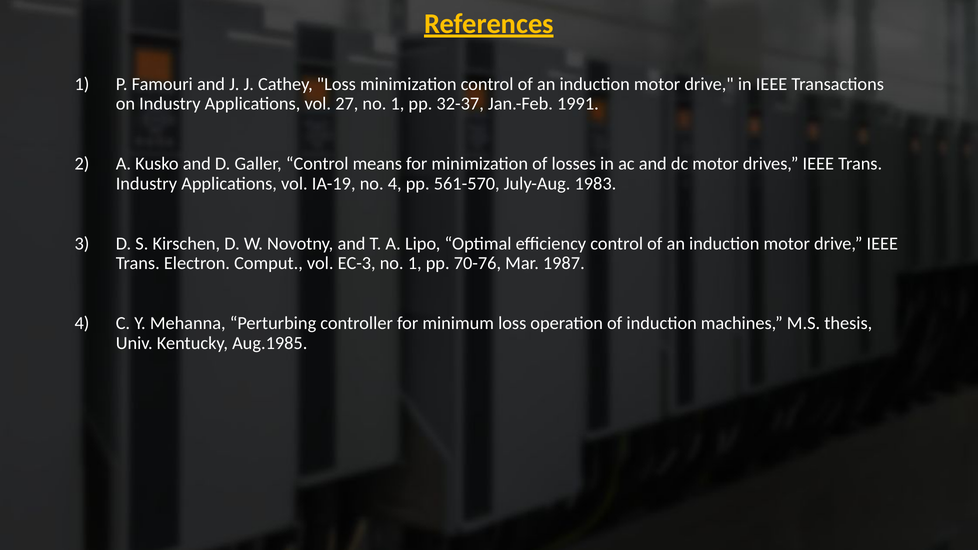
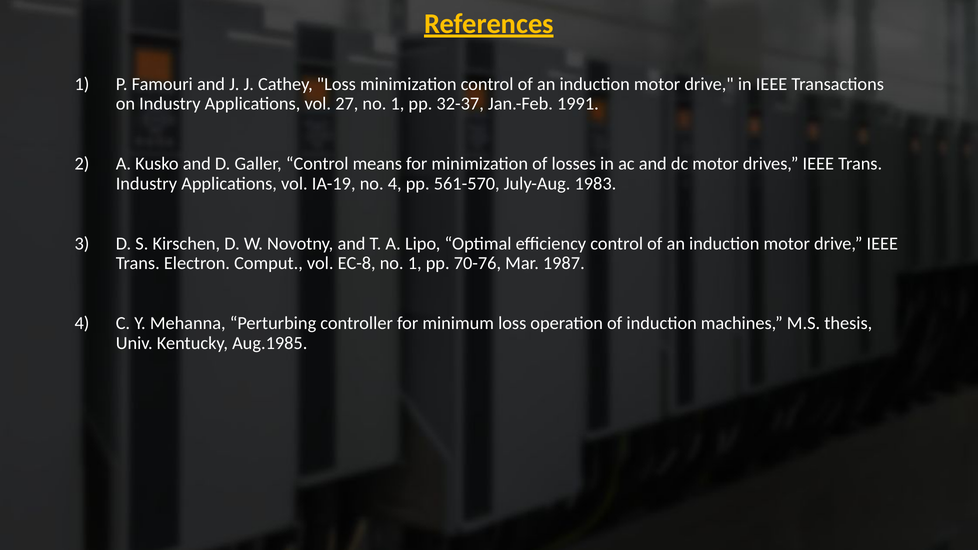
EC-3: EC-3 -> EC-8 (357, 263)
